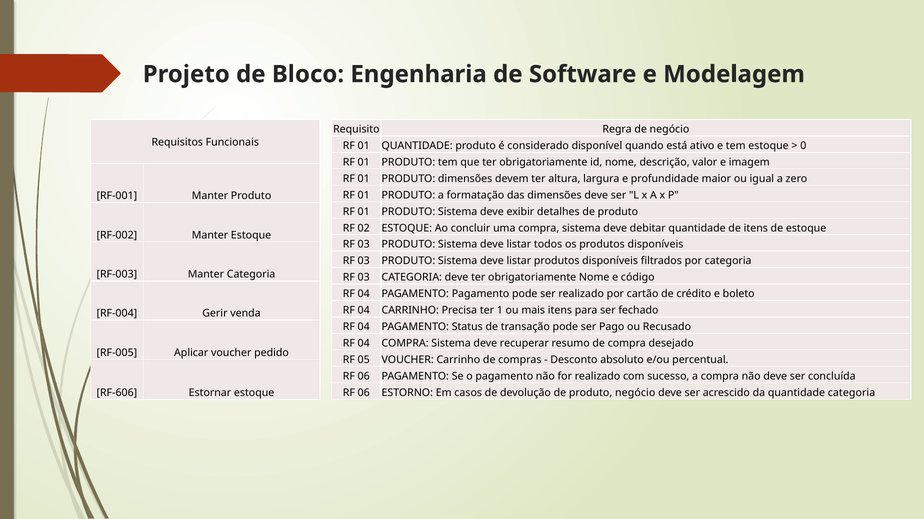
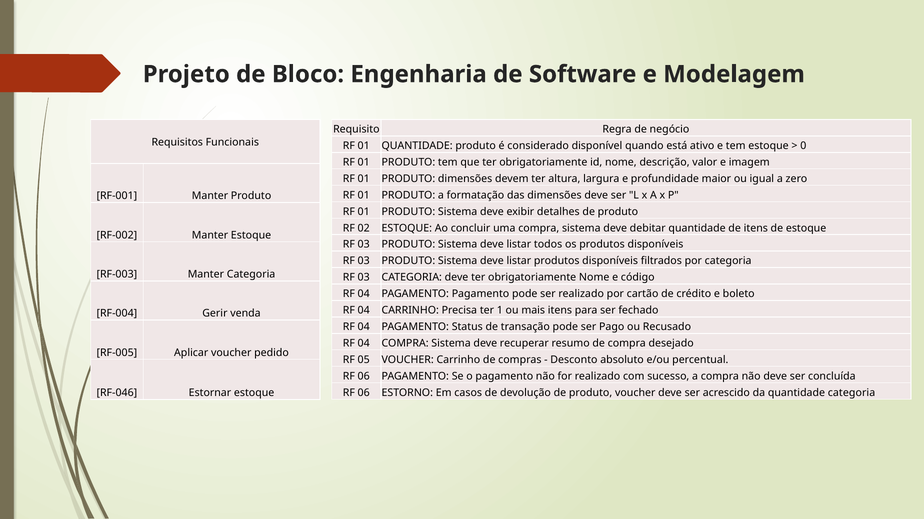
produto negócio: negócio -> voucher (635, 393)
RF-606: RF-606 -> RF-046 (117, 393)
